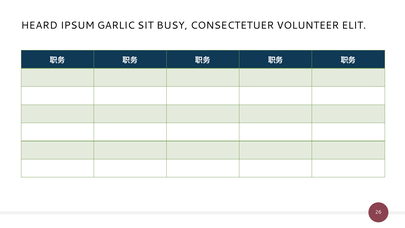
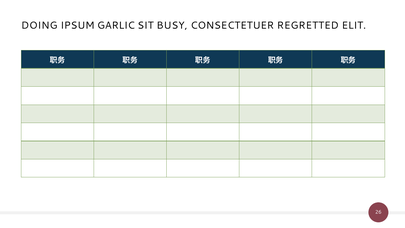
HEARD: HEARD -> DOING (39, 25)
VOLUNTEER: VOLUNTEER -> REGRETTED (308, 25)
